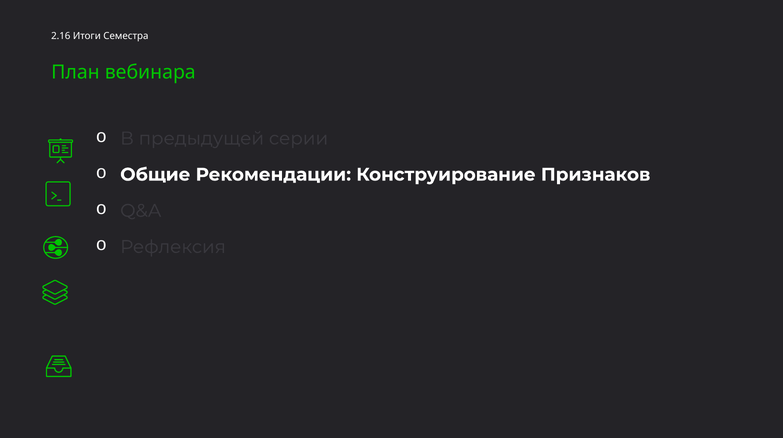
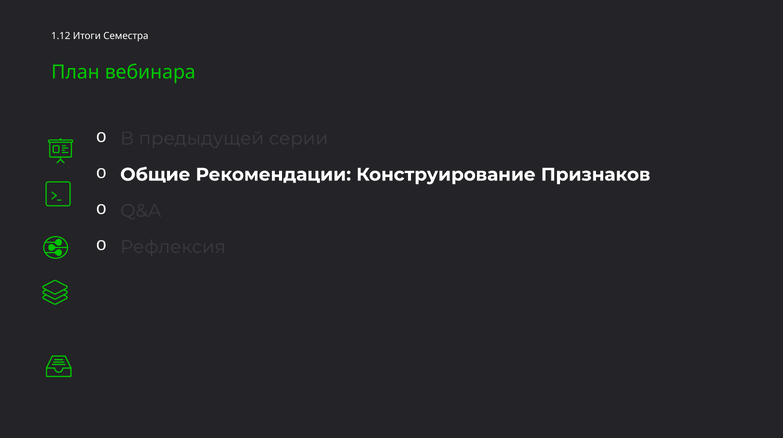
2.16: 2.16 -> 1.12 (61, 36)
